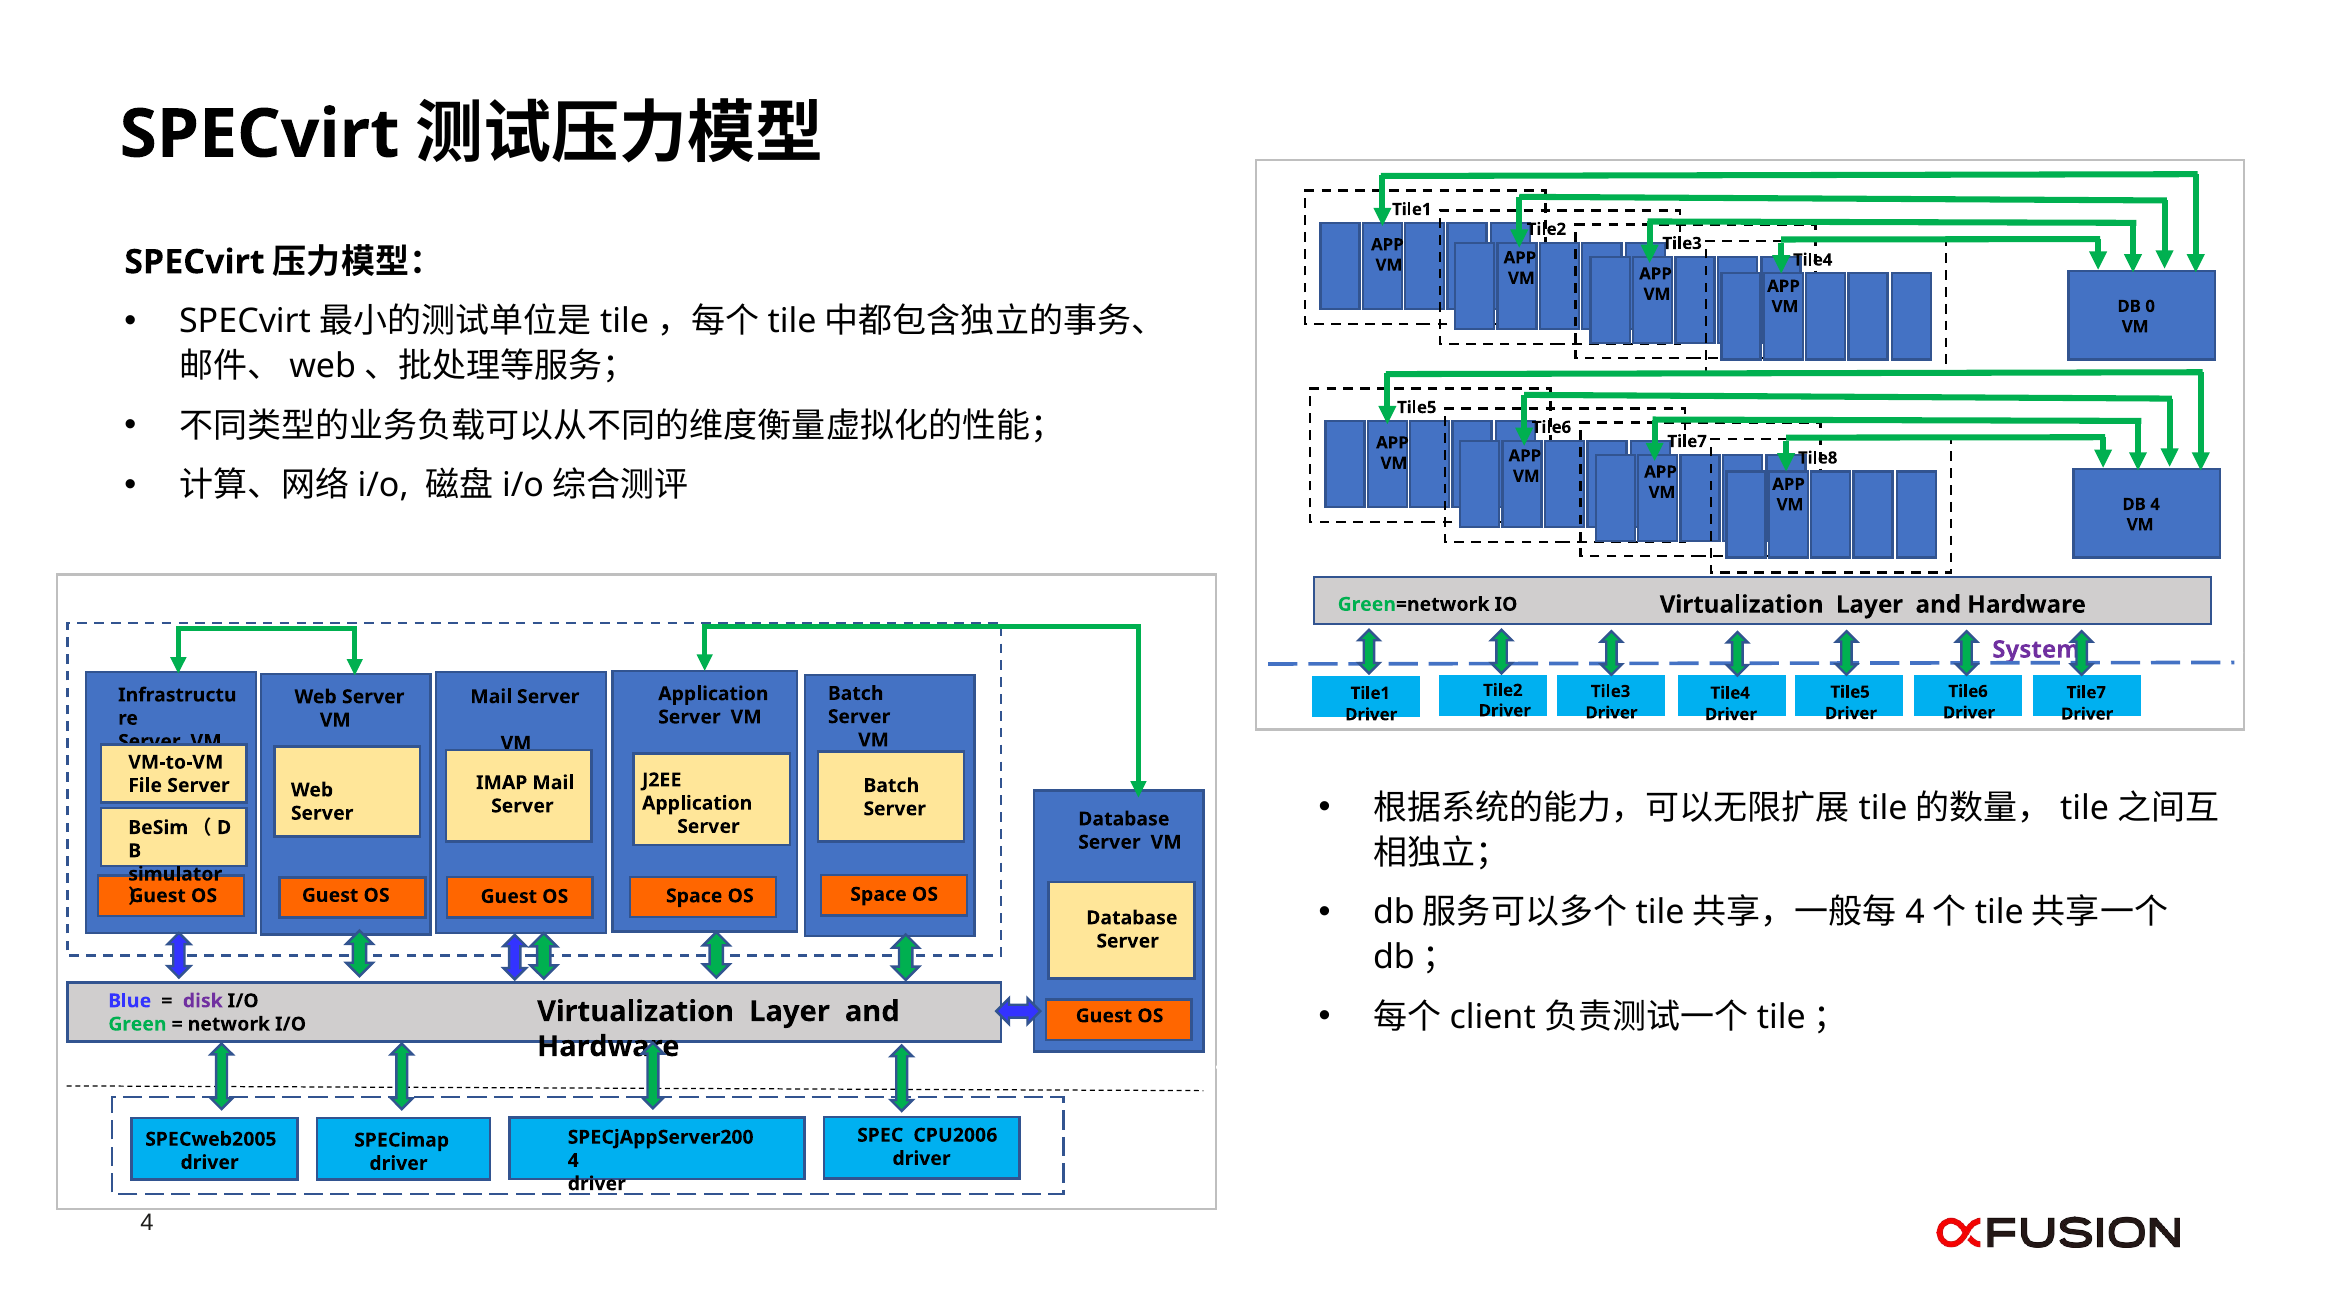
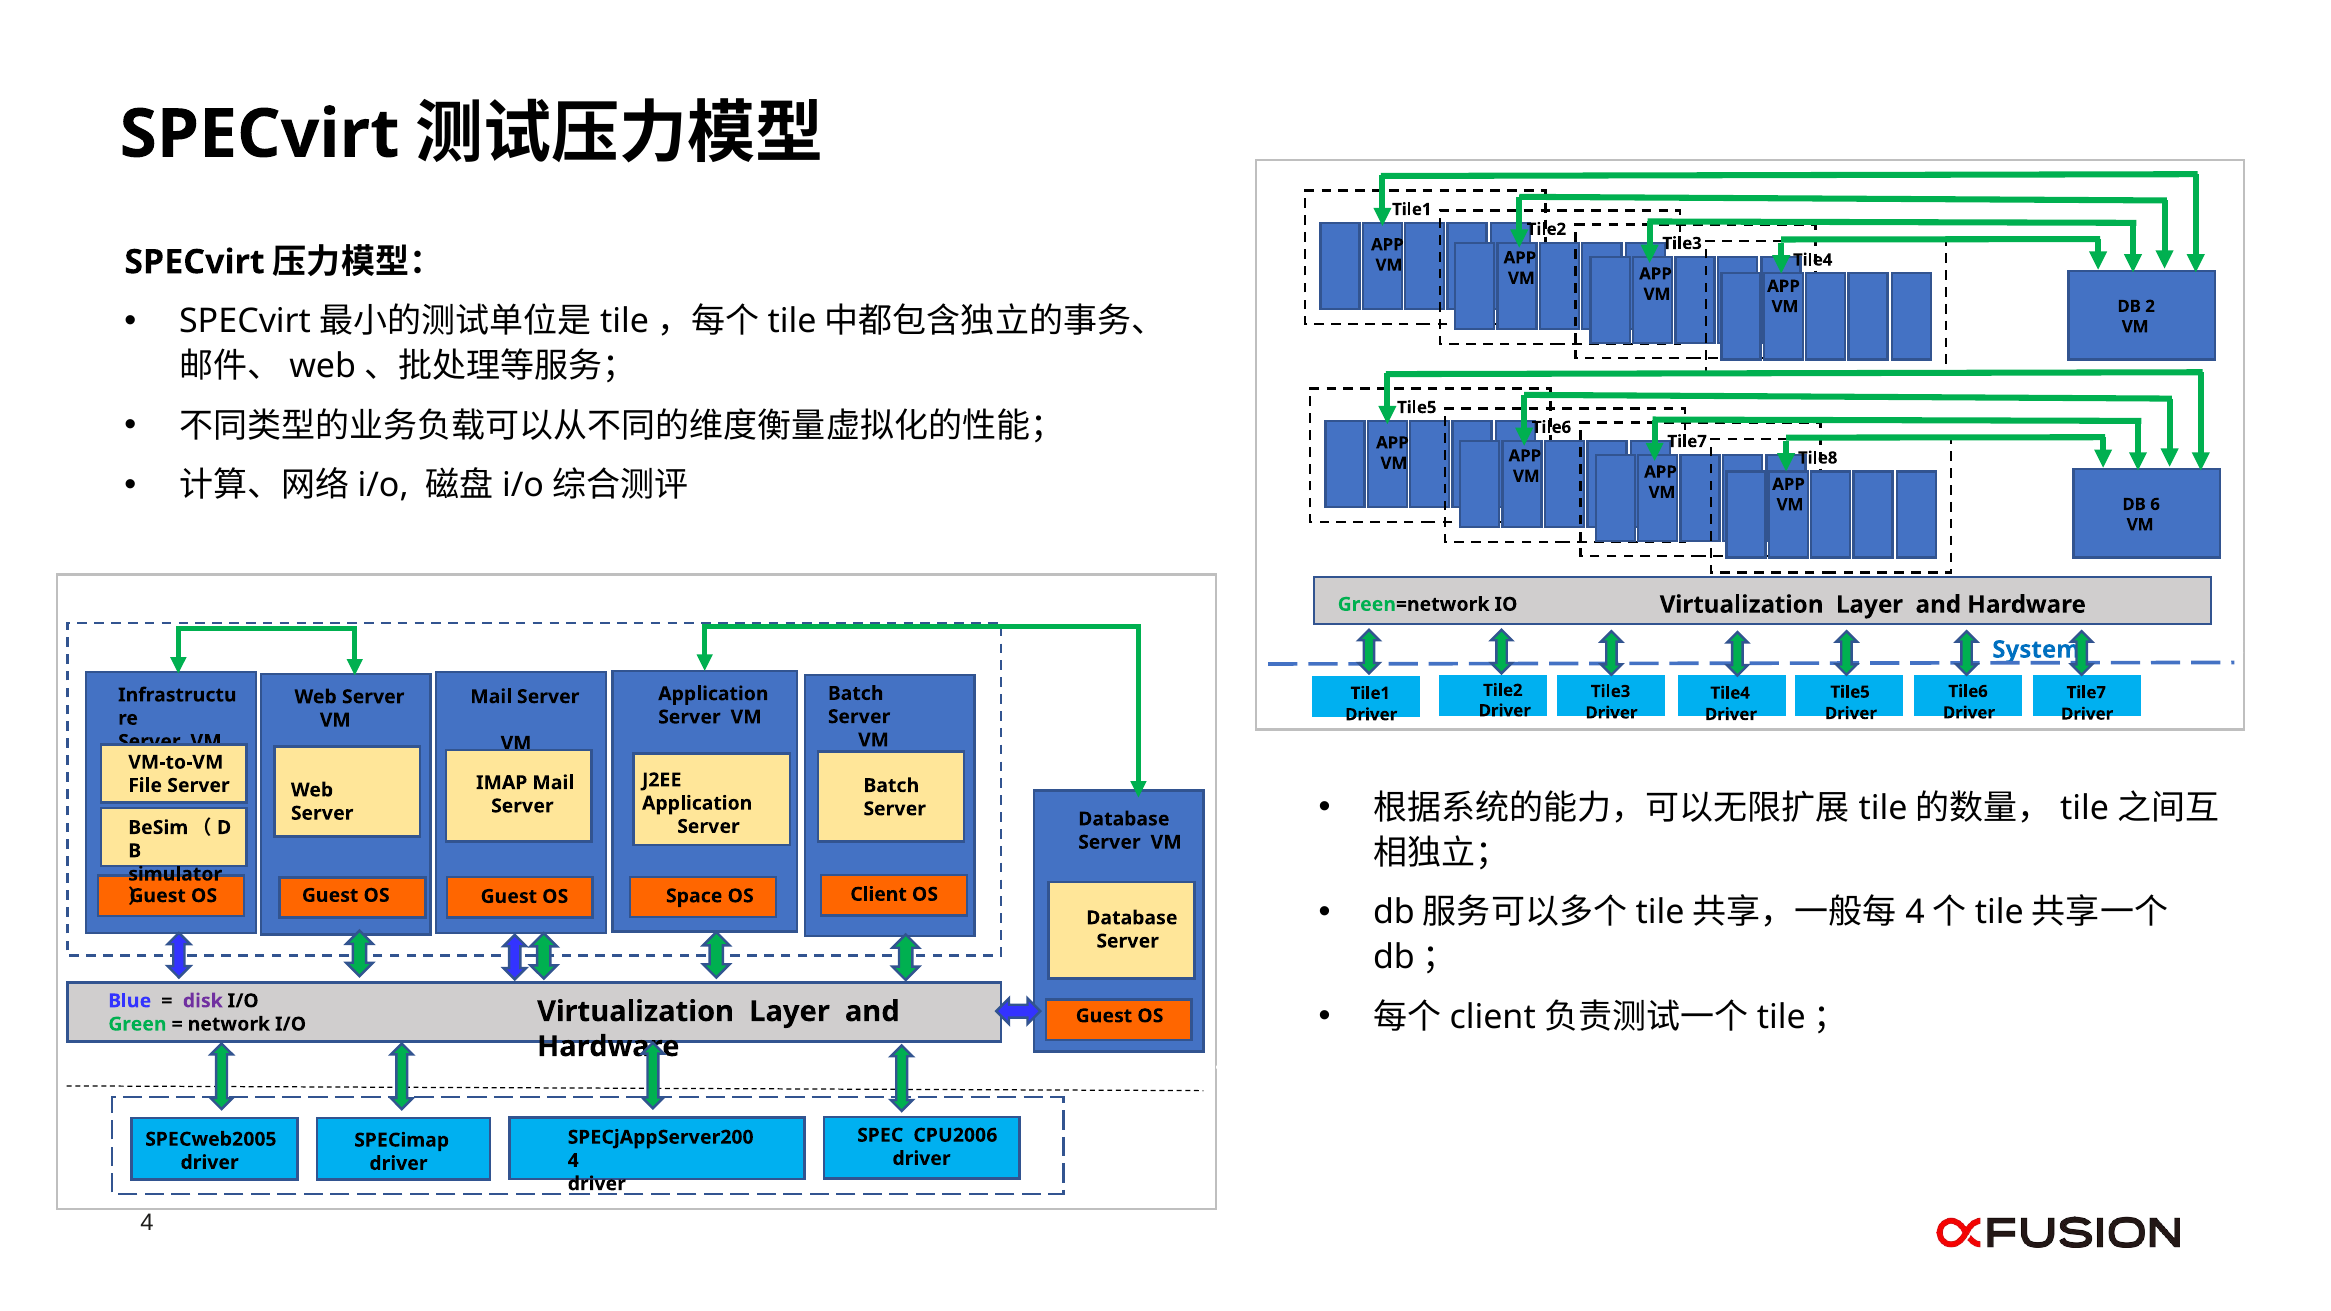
0: 0 -> 2 (2150, 306)
DB 4: 4 -> 6 (2155, 504)
System colour: purple -> blue (2036, 650)
Space: Space -> Client (879, 894)
